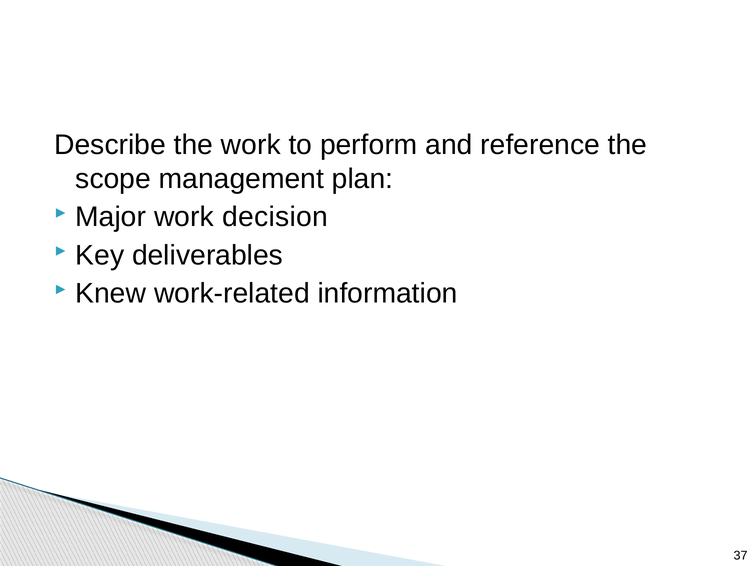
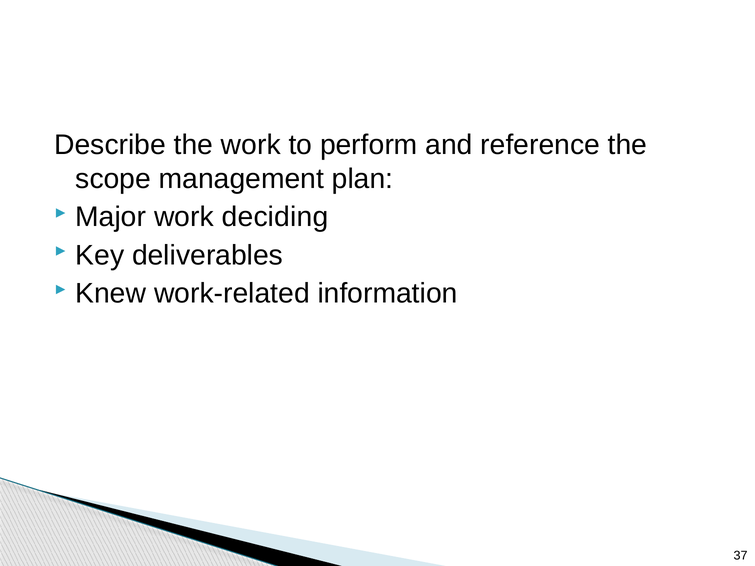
decision: decision -> deciding (275, 217)
